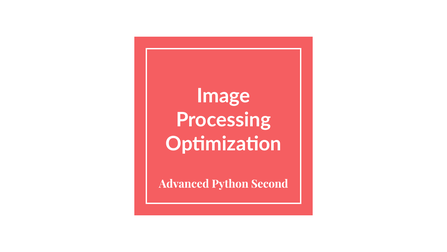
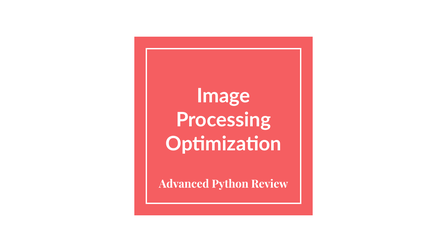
Second: Second -> Review (270, 184)
